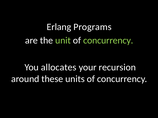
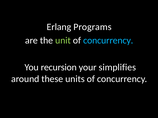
concurrency colour: light green -> light blue (108, 41)
allocates: allocates -> recursion (59, 68)
recursion: recursion -> simplifies (117, 68)
